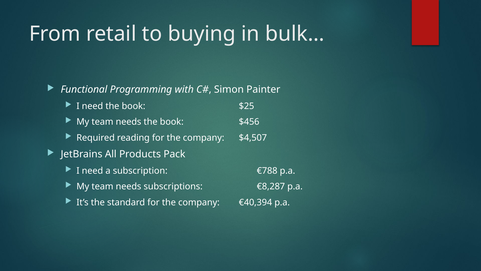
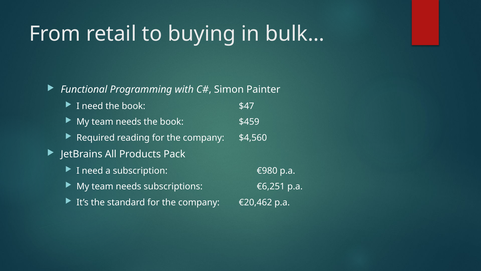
$25: $25 -> $47 (247, 106)
$456: $456 -> $459 (249, 122)
$4,507: $4,507 -> $4,560 (253, 138)
€788: €788 -> €980 (267, 170)
€8,287: €8,287 -> €6,251 (271, 186)
€40,394: €40,394 -> €20,462 (255, 202)
